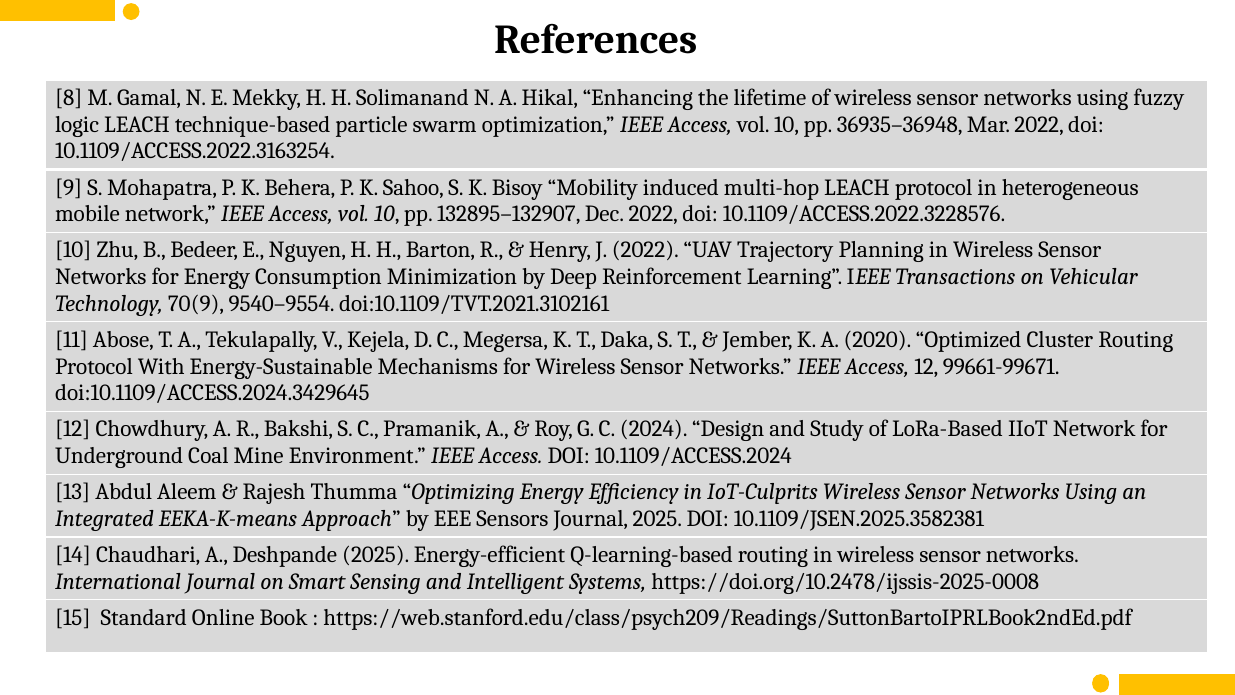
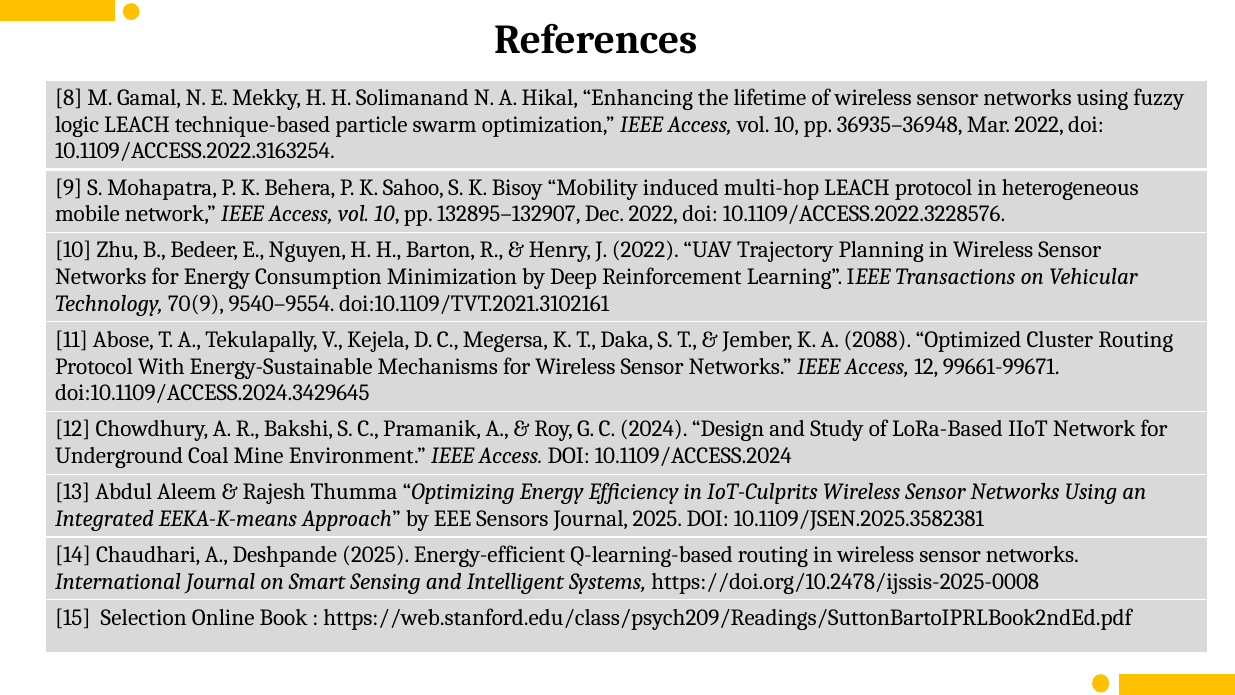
2020: 2020 -> 2088 (877, 340)
Standard: Standard -> Selection (144, 617)
